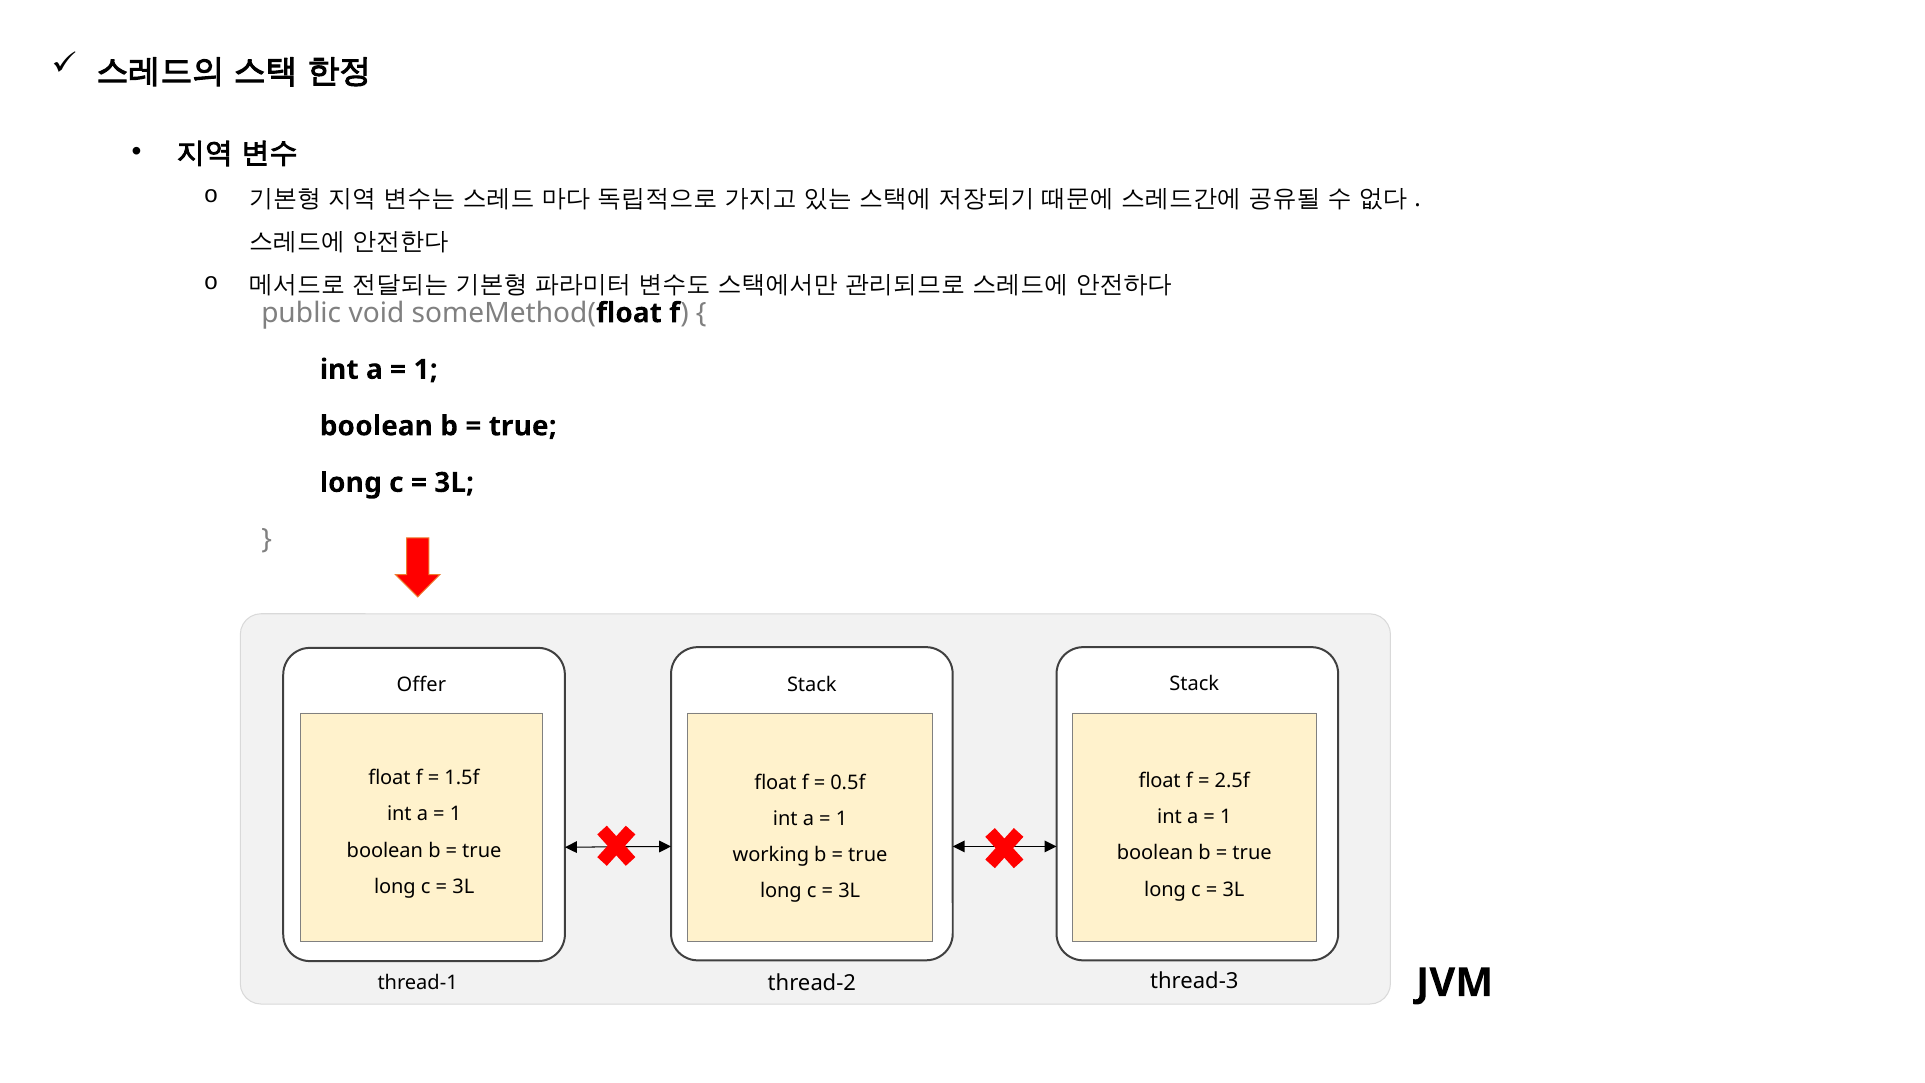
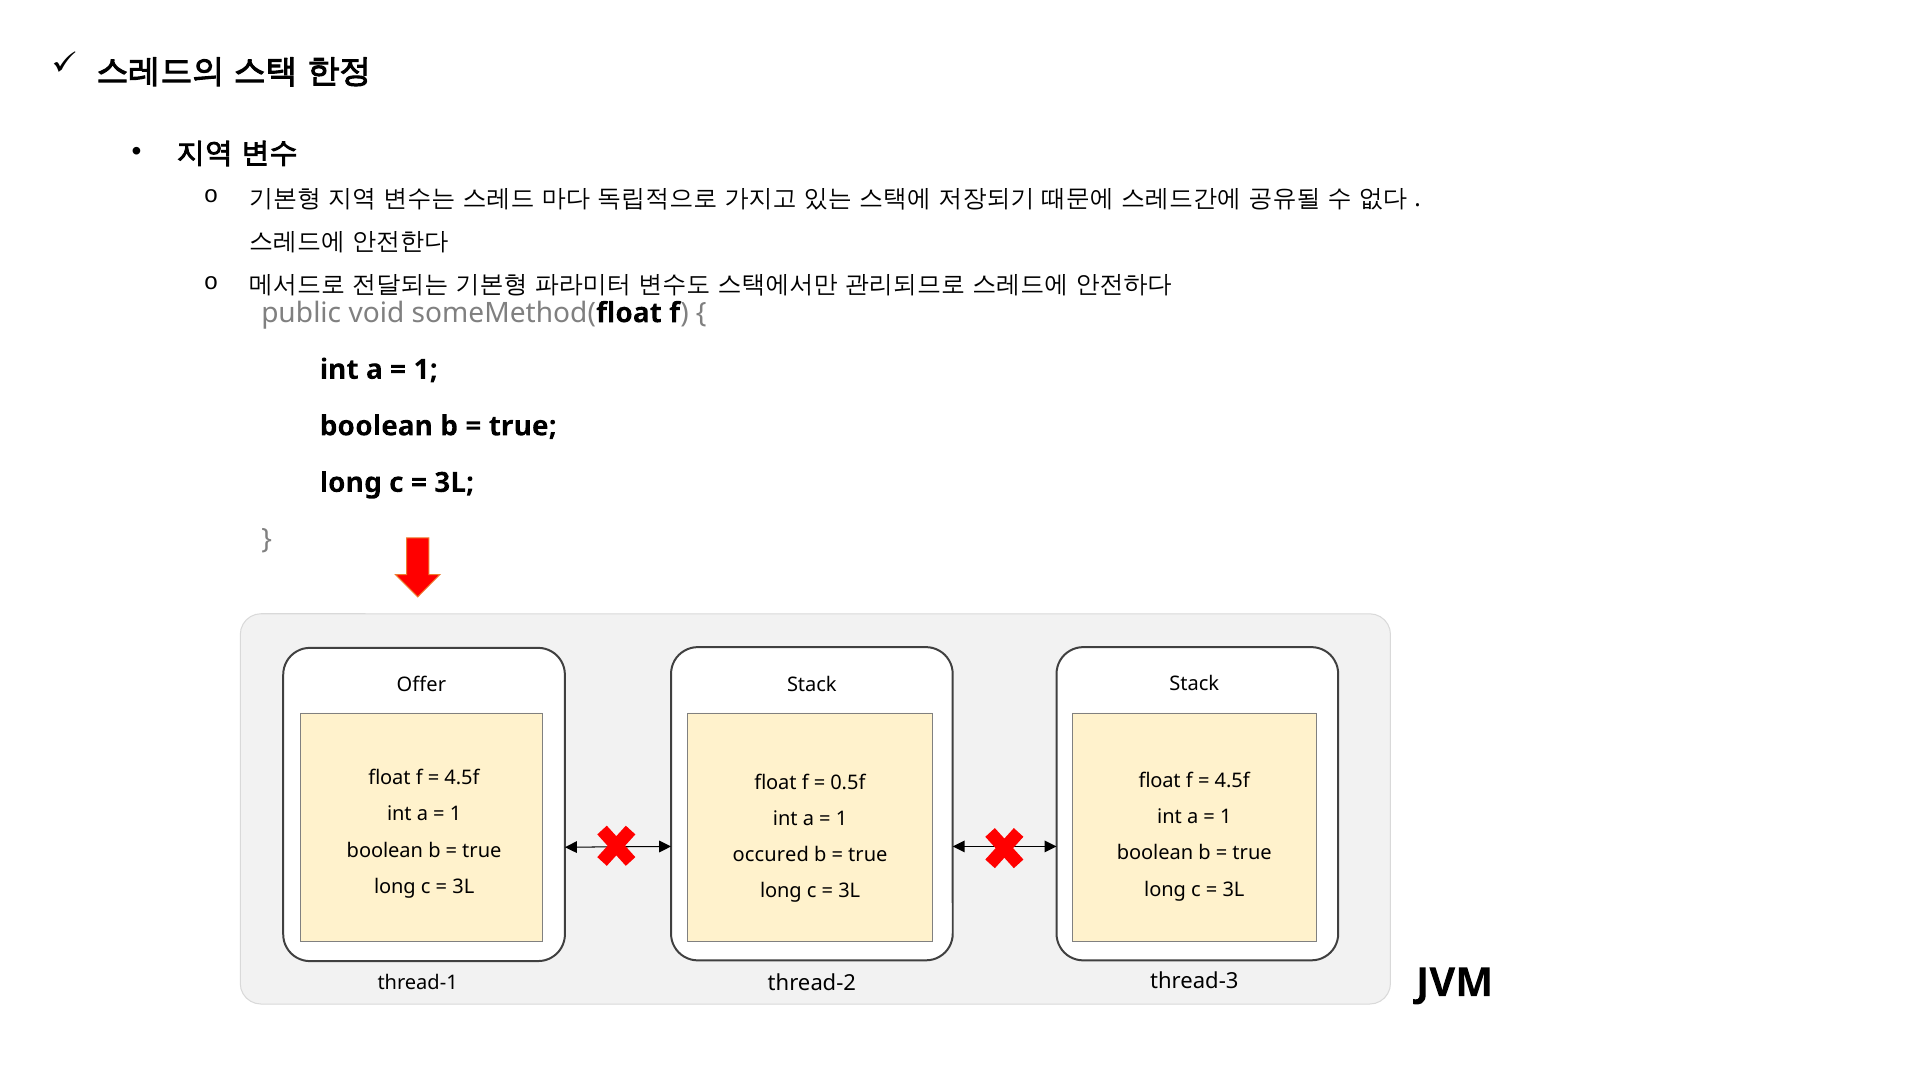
1.5f: 1.5f -> 4.5f (462, 778)
2.5f: 2.5f -> 4.5f (1232, 781)
working: working -> occured (771, 855)
